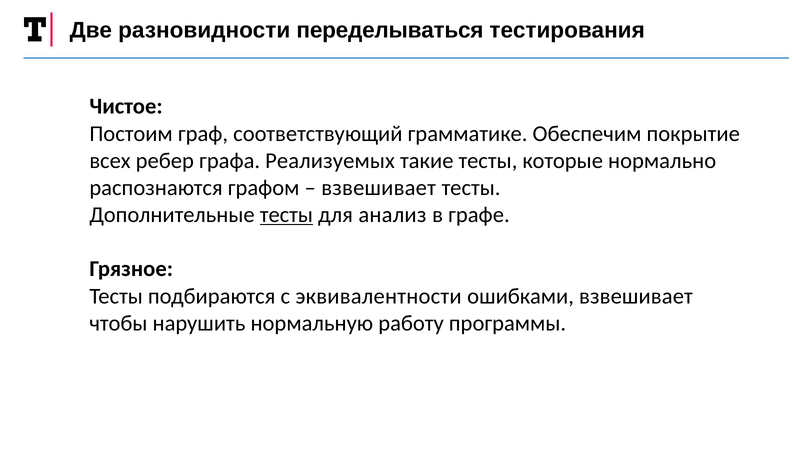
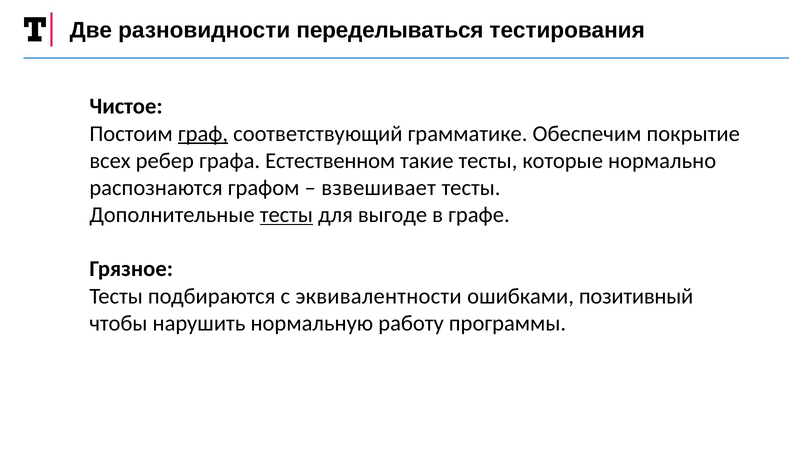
граф underline: none -> present (203, 134)
Реализуемых: Реализуемых -> Естественном (330, 161)
анализ: анализ -> выгоде (393, 215)
ошибками взвешивает: взвешивает -> позитивный (636, 296)
